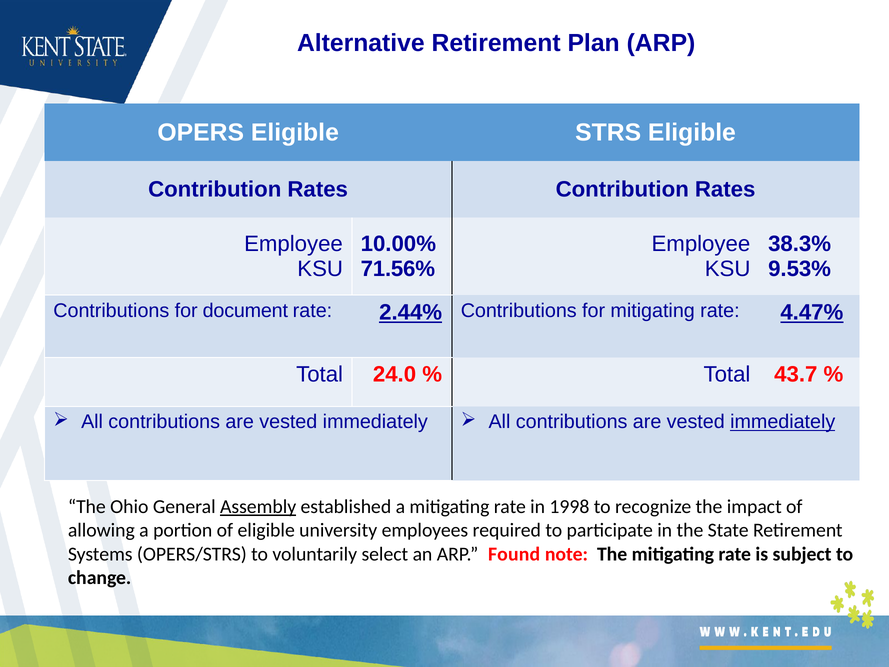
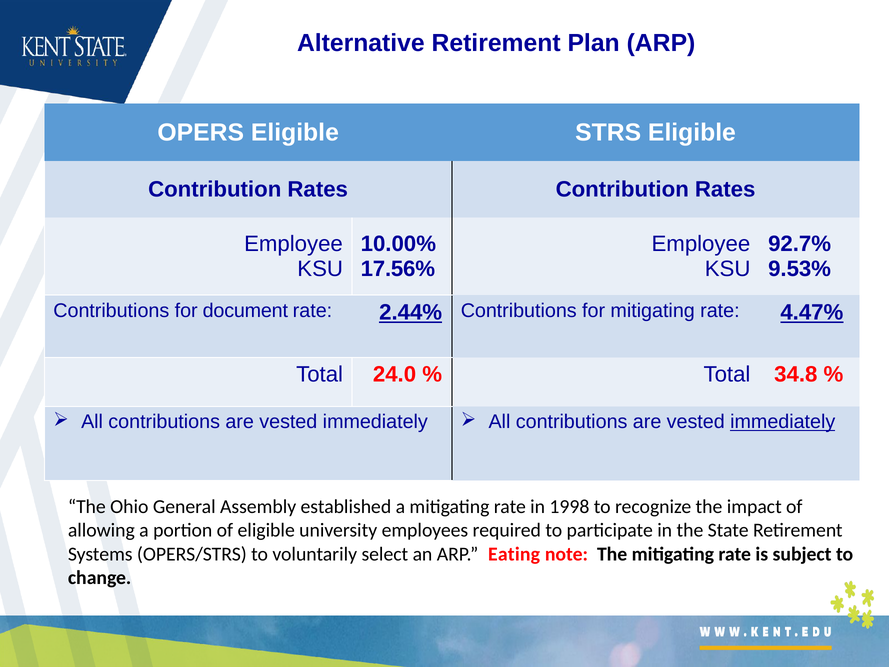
38.3%: 38.3% -> 92.7% (800, 244)
71.56%: 71.56% -> 17.56% (398, 269)
43.7: 43.7 -> 34.8 (796, 374)
Assembly underline: present -> none (258, 507)
Found: Found -> Eating (514, 554)
